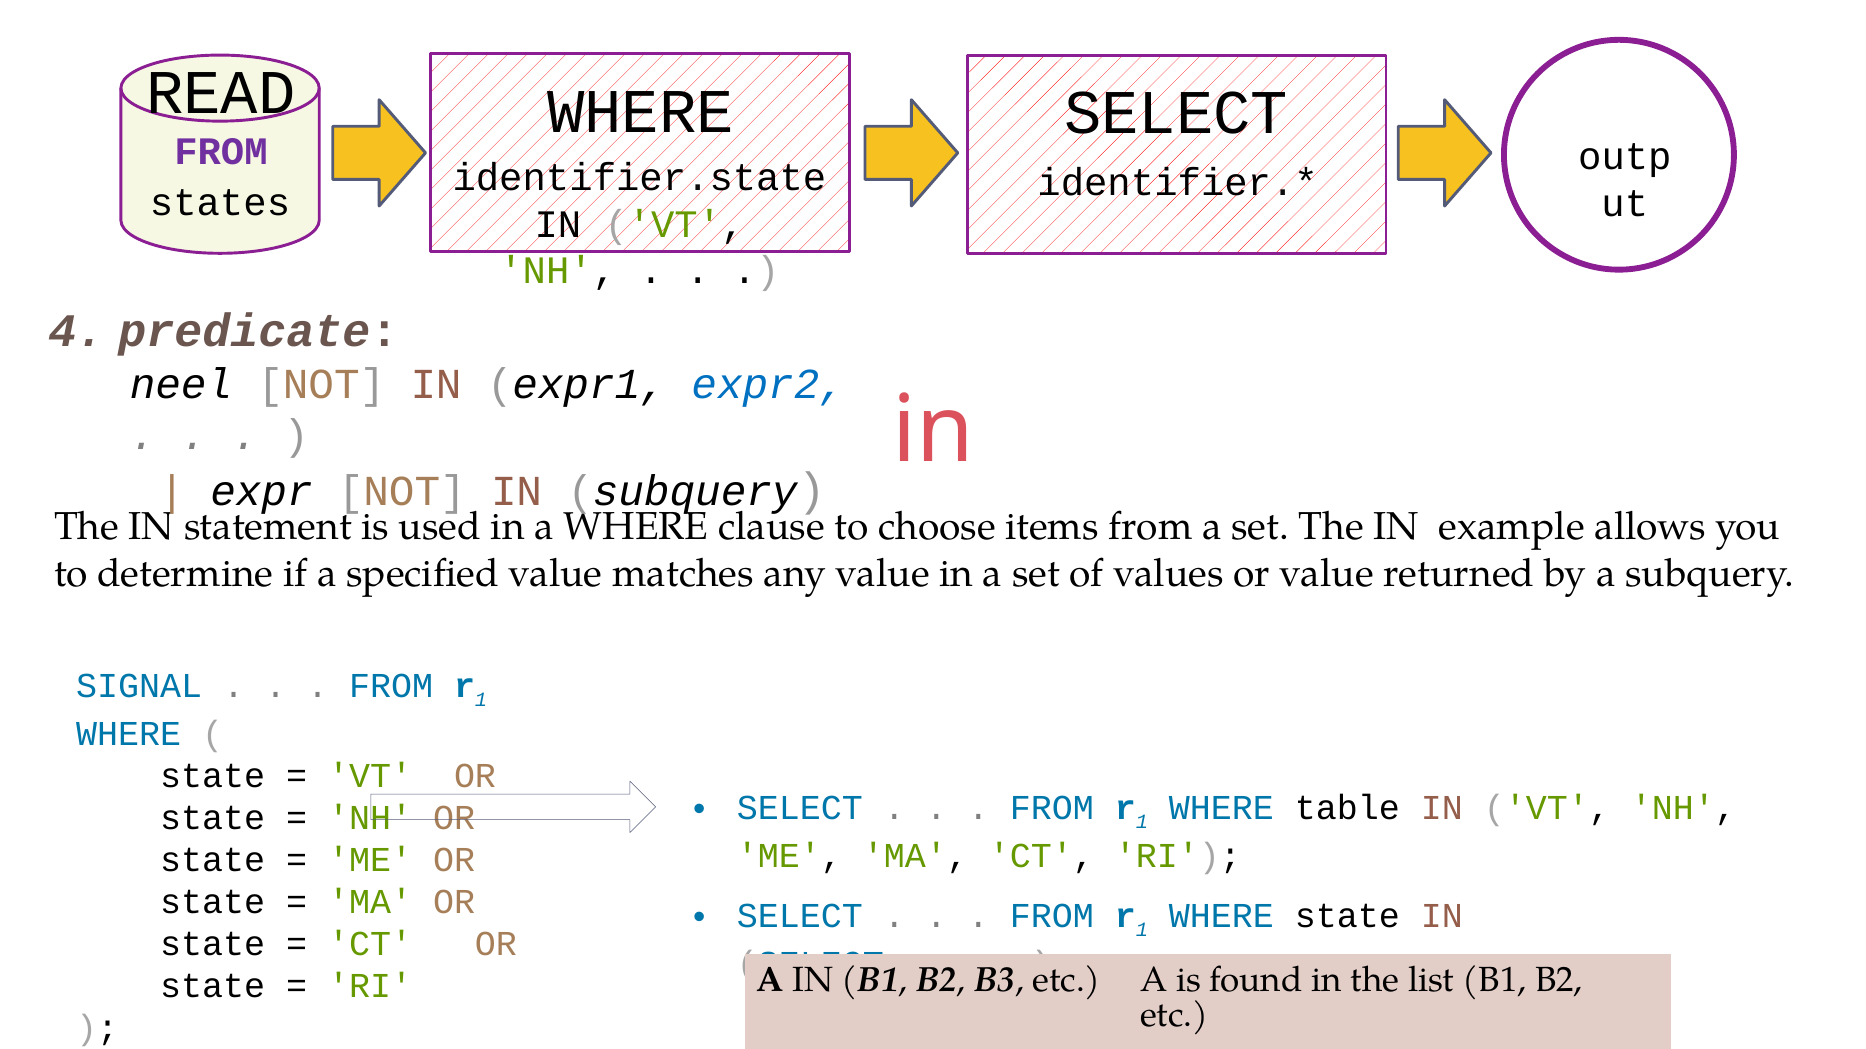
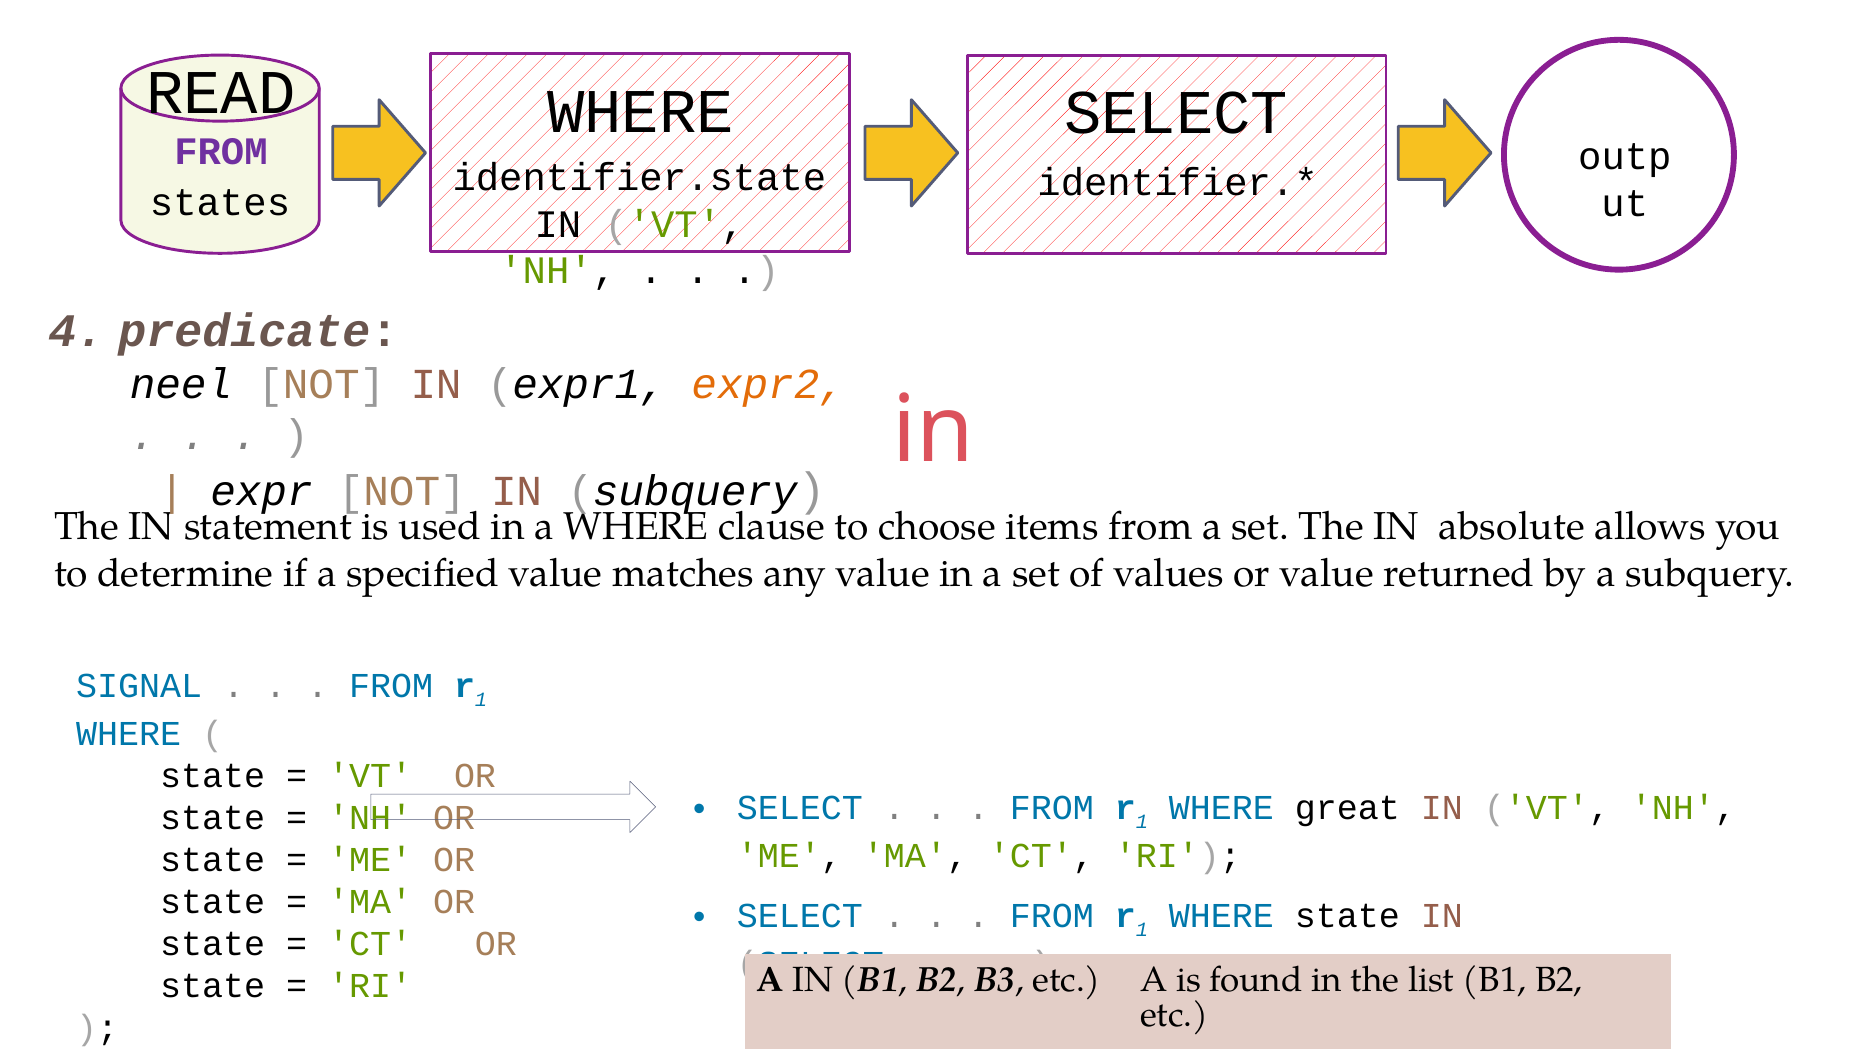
expr2 colour: blue -> orange (768, 385)
example: example -> absolute (1512, 527)
table: table -> great (1347, 809)
